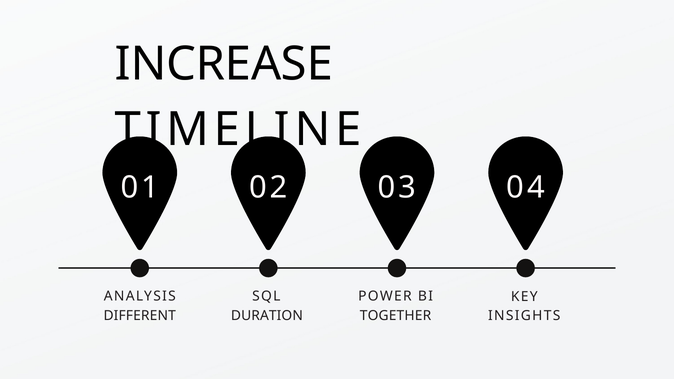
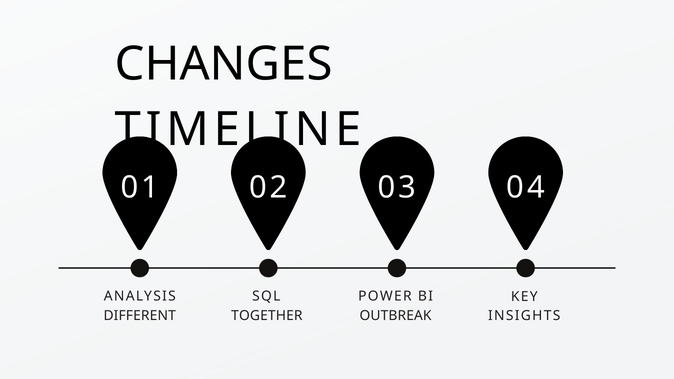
INCREASE: INCREASE -> CHANGES (224, 64)
DURATION: DURATION -> TOGETHER (267, 316)
TOGETHER: TOGETHER -> OUTBREAK (396, 316)
